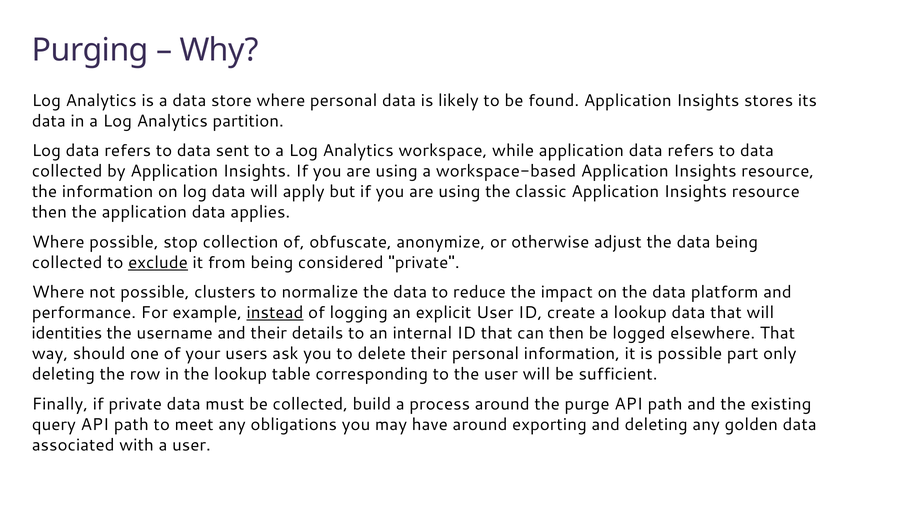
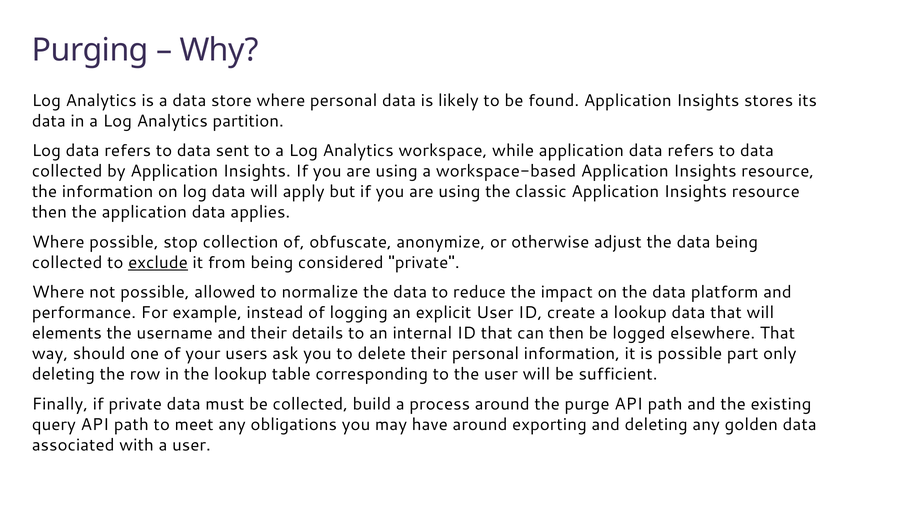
clusters: clusters -> allowed (225, 292)
instead underline: present -> none (275, 313)
identities: identities -> elements (67, 333)
